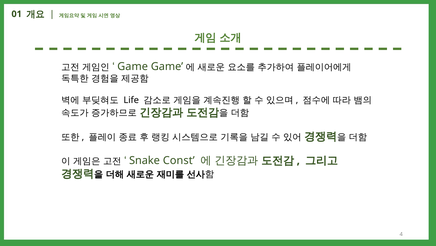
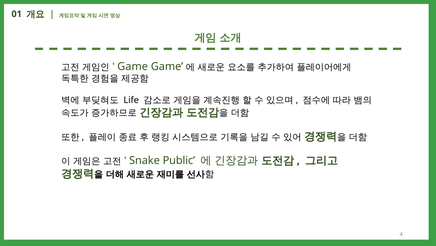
Const: Const -> Public (179, 160)
